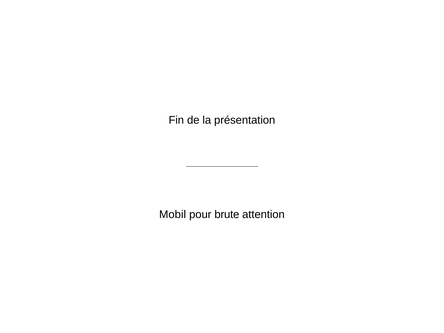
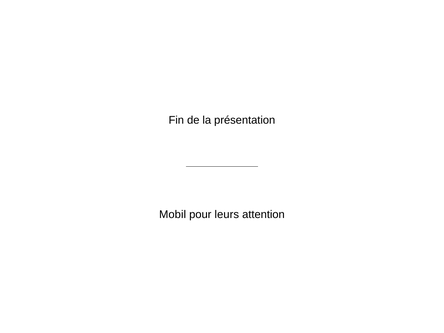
brute: brute -> leurs (227, 214)
